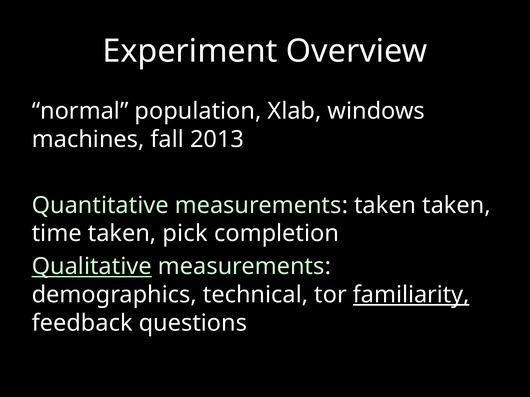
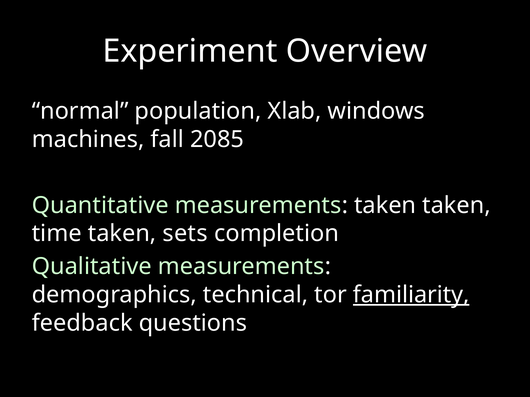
2013: 2013 -> 2085 (217, 139)
pick: pick -> sets (185, 234)
Qualitative underline: present -> none (92, 267)
